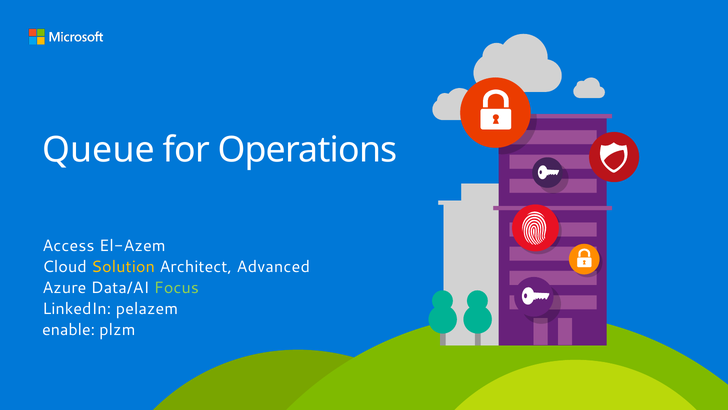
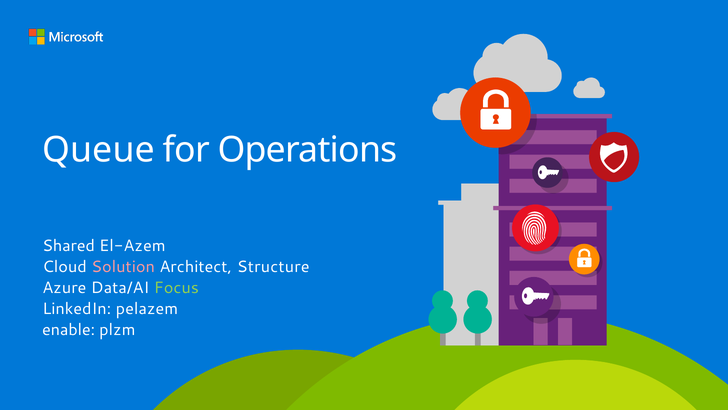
Access: Access -> Shared (69, 246)
Solution colour: yellow -> pink (123, 266)
Advanced: Advanced -> Structure (273, 266)
